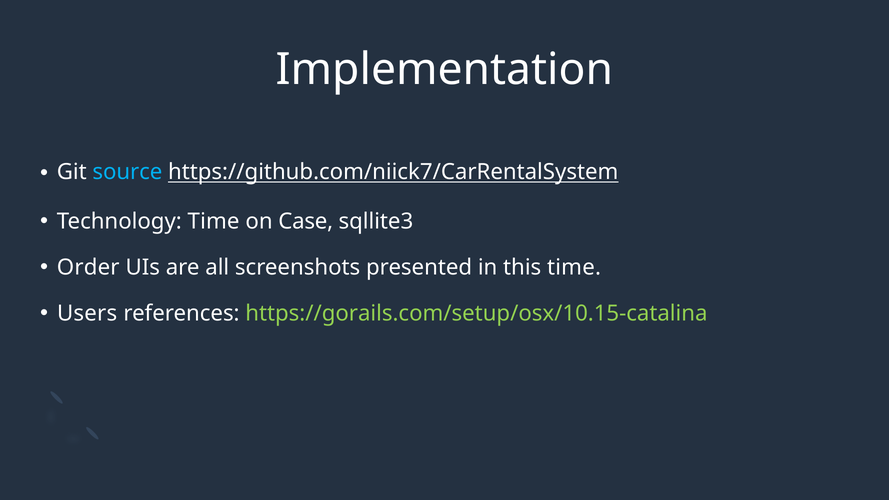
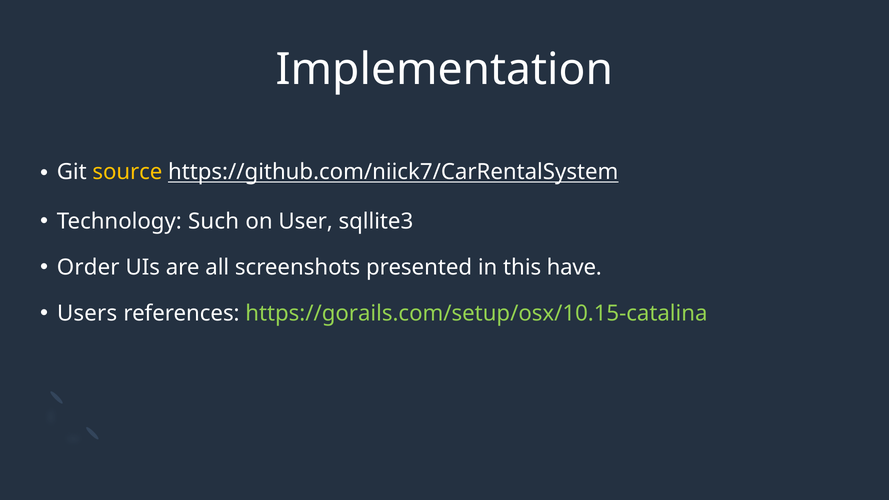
source colour: light blue -> yellow (127, 172)
Technology Time: Time -> Such (214, 222)
Case: Case -> User (306, 222)
this time: time -> have (574, 268)
